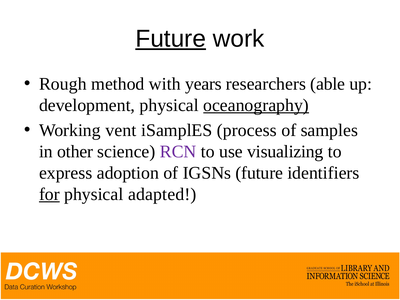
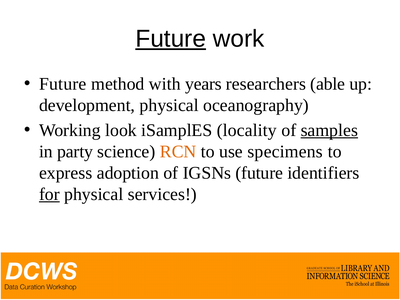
Rough: Rough -> Future (63, 84)
oceanography underline: present -> none (256, 105)
vent: vent -> look (121, 130)
process: process -> locality (247, 130)
samples underline: none -> present (329, 130)
other: other -> party (75, 151)
RCN colour: purple -> orange (178, 151)
visualizing: visualizing -> specimens (285, 151)
adapted: adapted -> services (162, 194)
